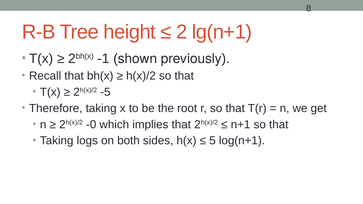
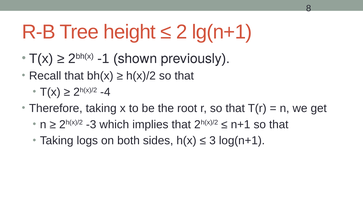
-5: -5 -> -4 (105, 92)
-0: -0 -> -3 (91, 125)
5: 5 -> 3 (212, 141)
